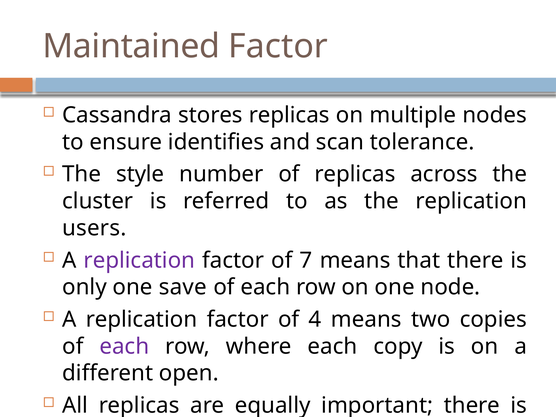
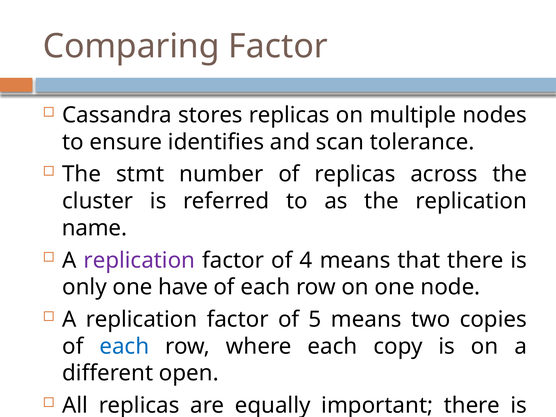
Maintained: Maintained -> Comparing (131, 46)
style: style -> stmt (140, 174)
users: users -> name (95, 228)
7: 7 -> 4 (306, 260)
save: save -> have (183, 287)
4: 4 -> 5 (315, 319)
each colour: purple -> blue (124, 346)
